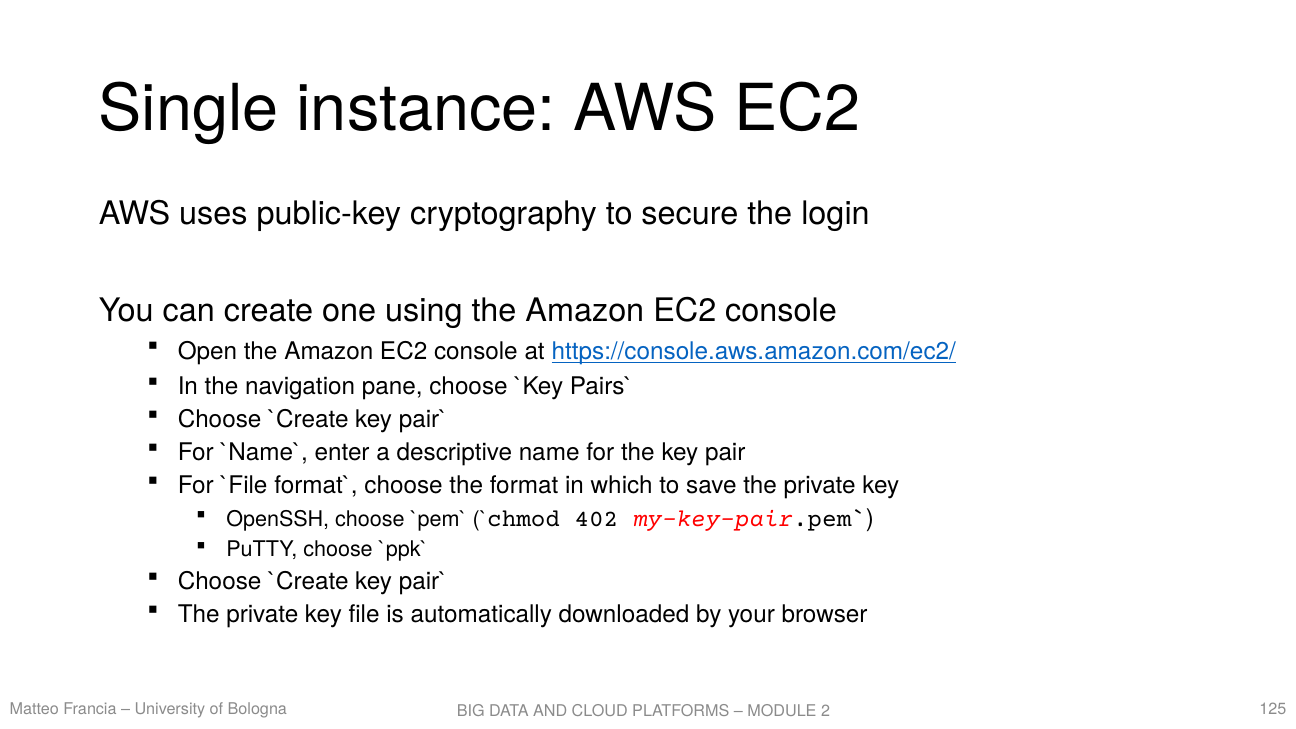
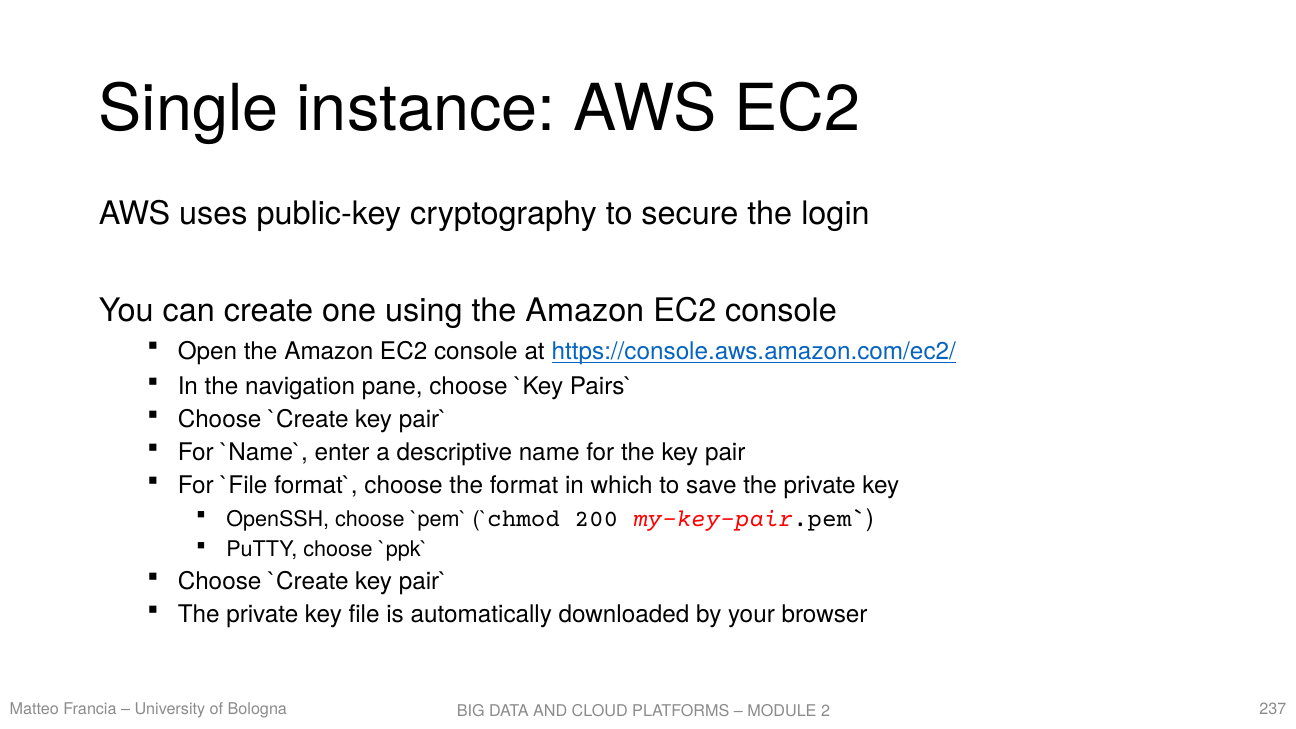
402: 402 -> 200 (596, 518)
125: 125 -> 237 (1273, 709)
